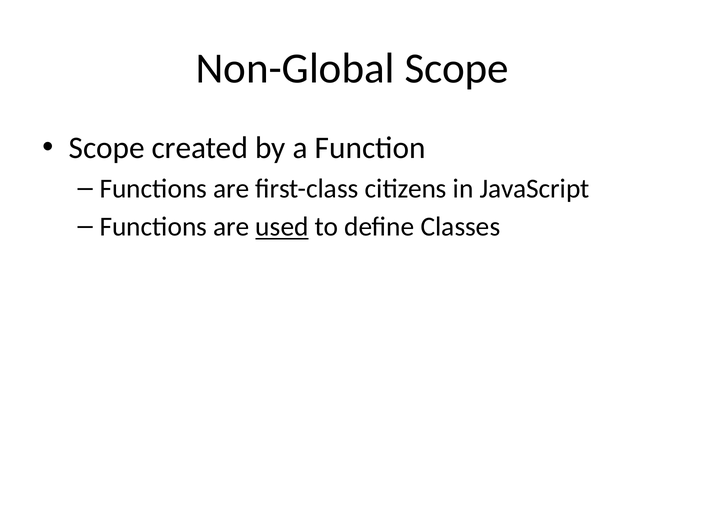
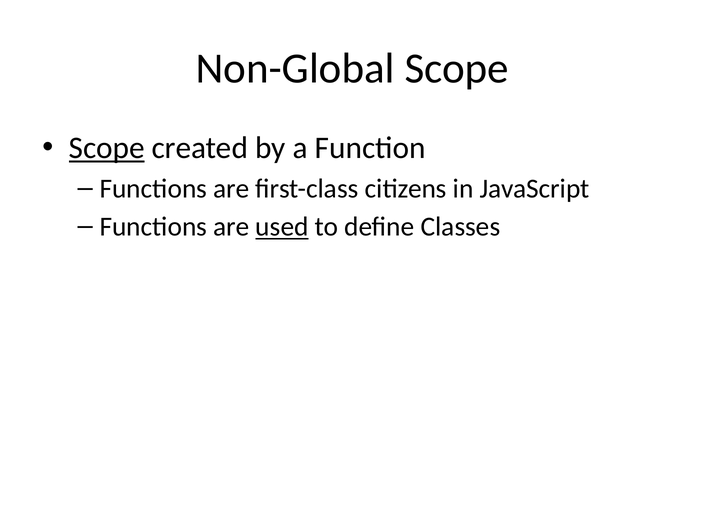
Scope underline: none -> present (107, 148)
